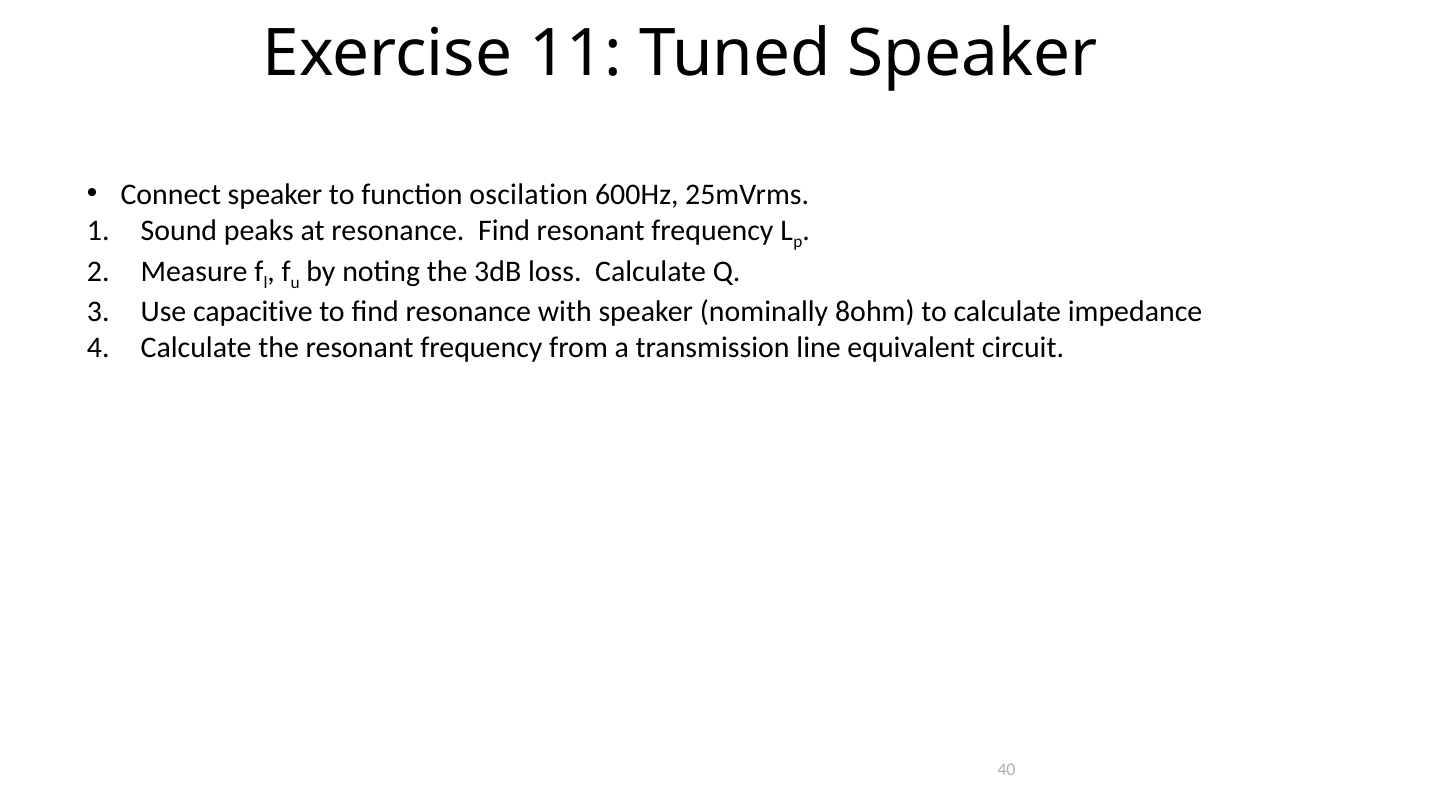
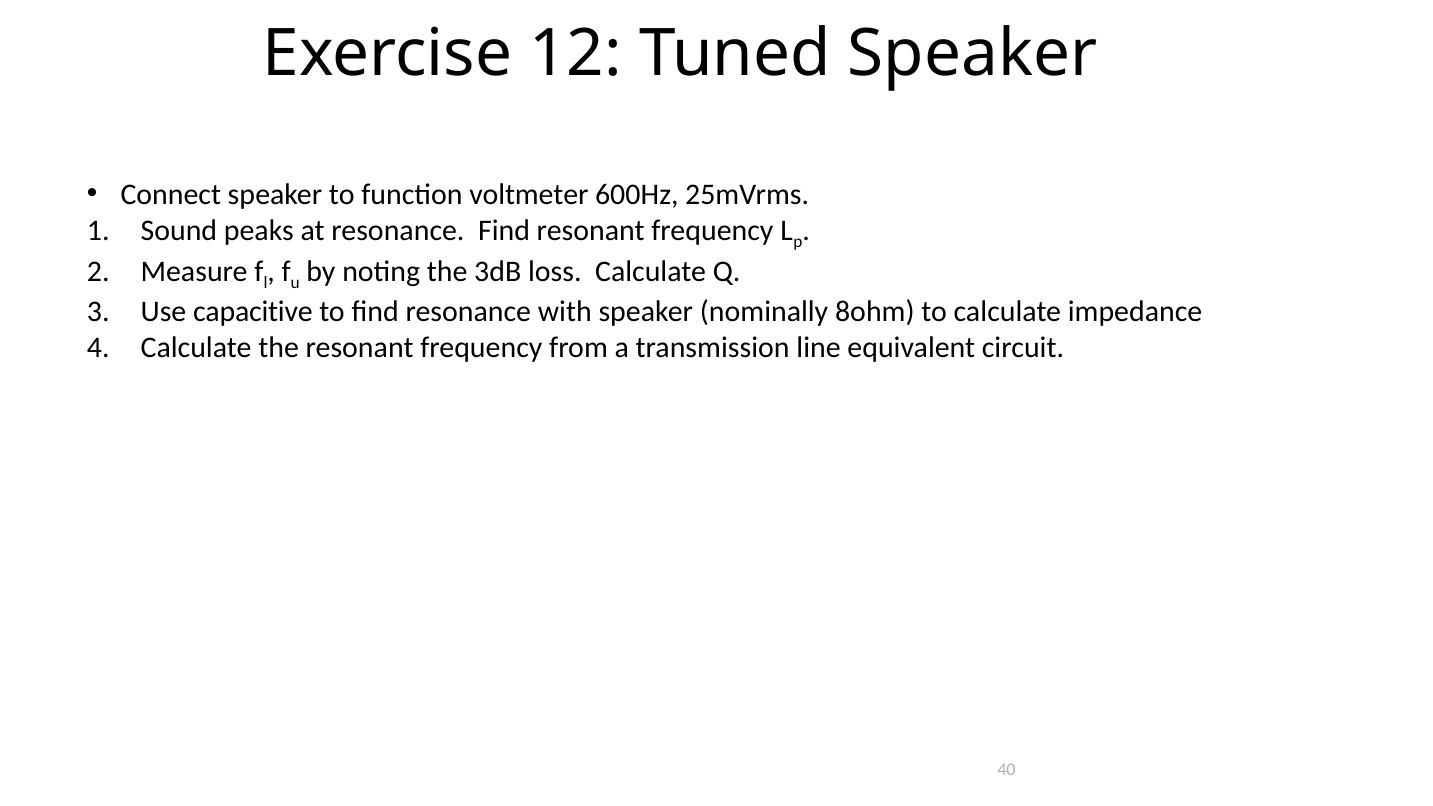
11: 11 -> 12 (576, 54)
oscilation: oscilation -> voltmeter (529, 195)
